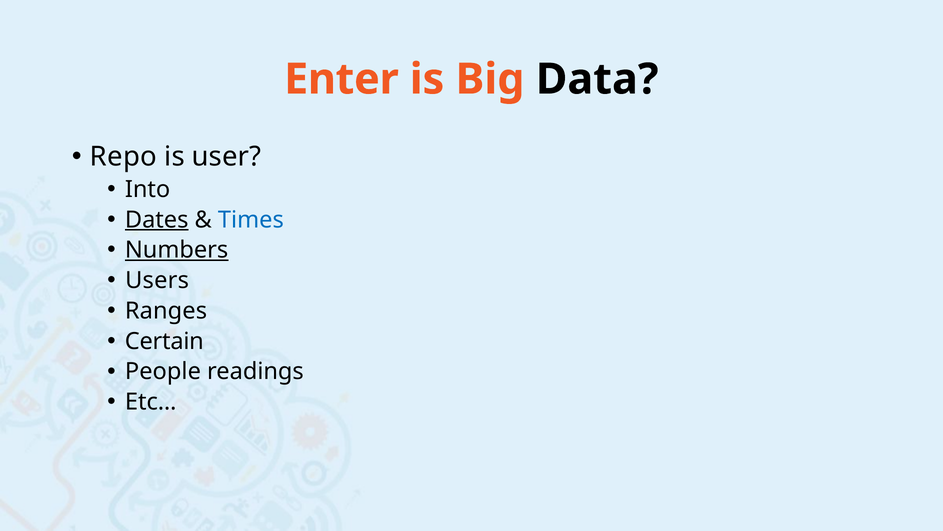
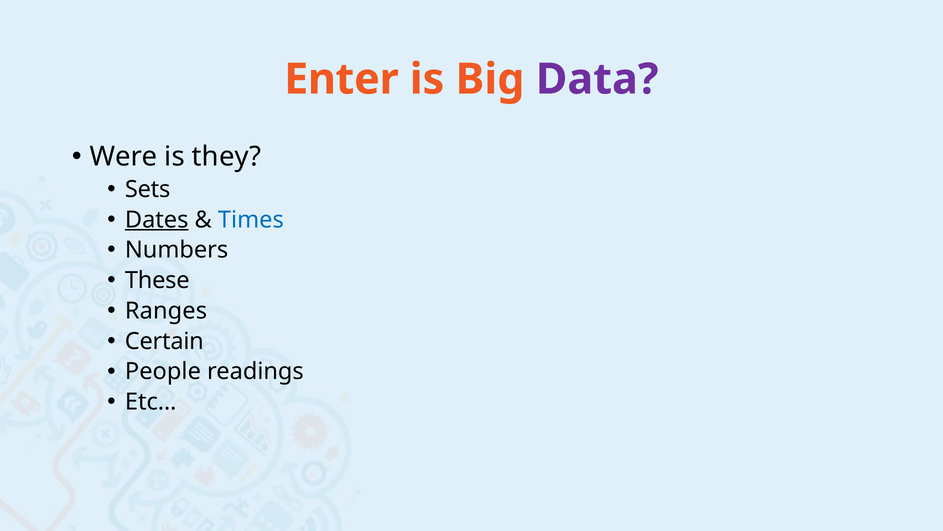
Data colour: black -> purple (597, 79)
Repo: Repo -> Were (124, 157)
user: user -> they (226, 157)
Into: Into -> Sets (148, 189)
Numbers underline: present -> none (177, 250)
Users: Users -> These (157, 280)
